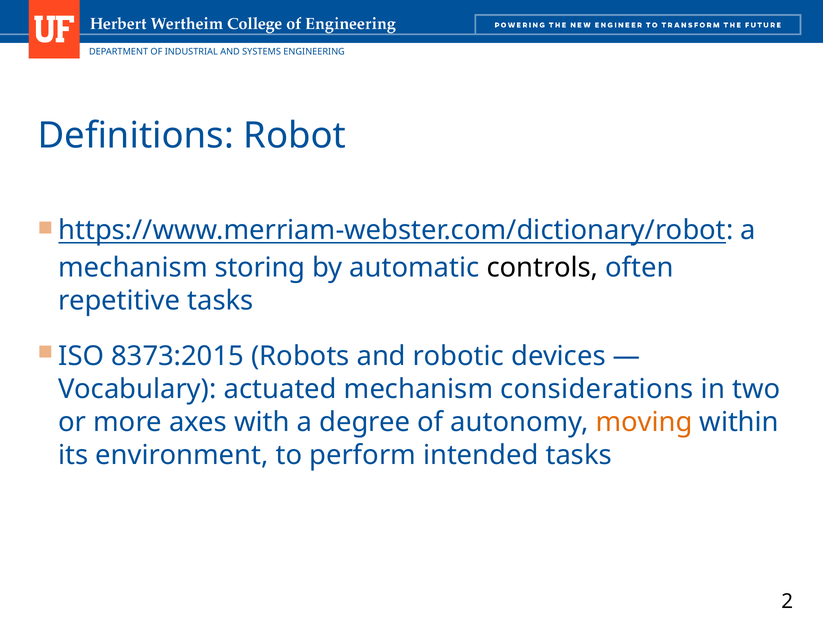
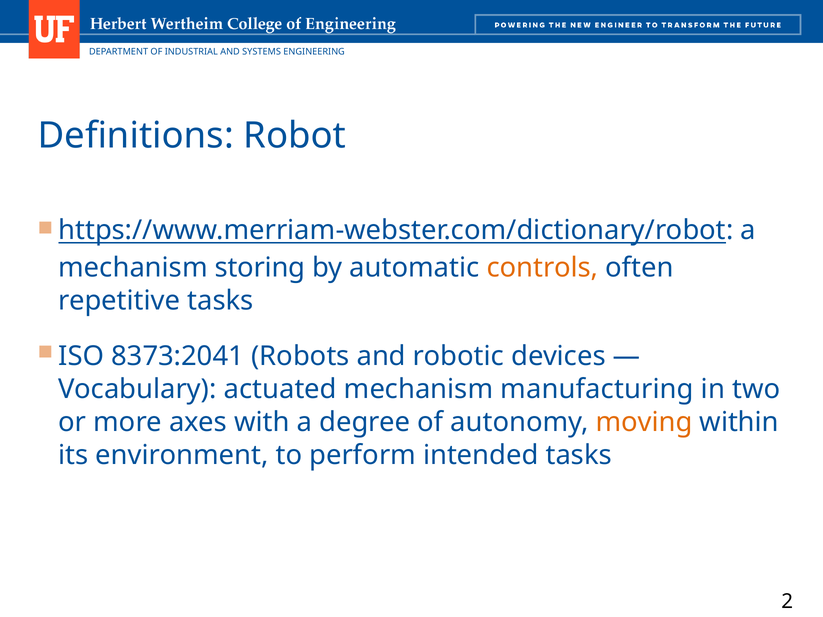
controls colour: black -> orange (542, 268)
8373:2015: 8373:2015 -> 8373:2041 (178, 356)
considerations: considerations -> manufacturing (597, 389)
